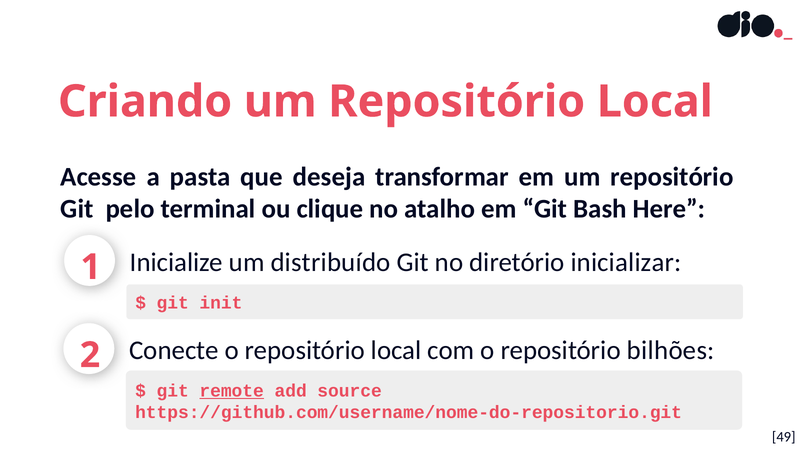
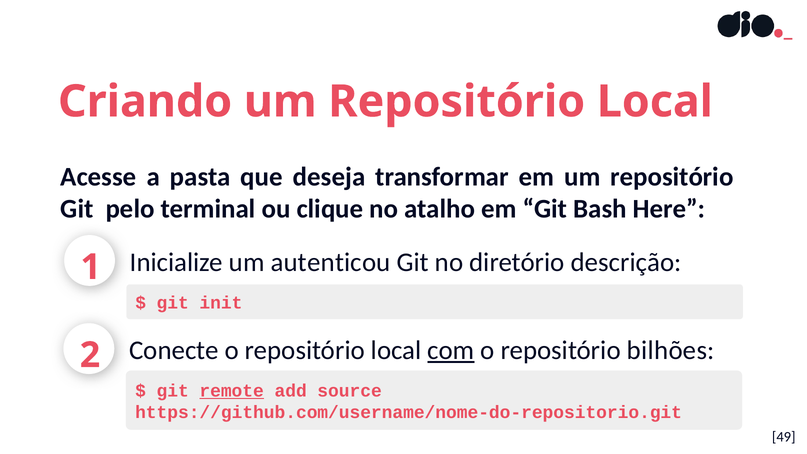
distribuído: distribuído -> autenticou (331, 262)
inicializar: inicializar -> descrição (626, 262)
com underline: none -> present (451, 350)
